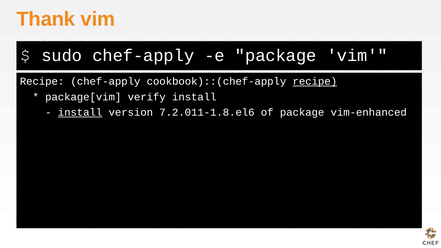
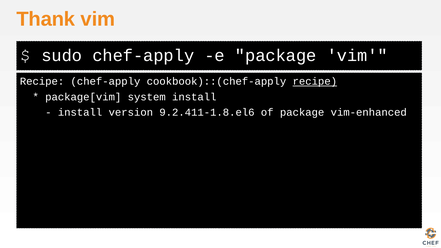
verify: verify -> system (147, 97)
install underline: present -> none (80, 112)
7.2.011-1.8.el6: 7.2.011-1.8.el6 -> 9.2.411-1.8.el6 (207, 112)
